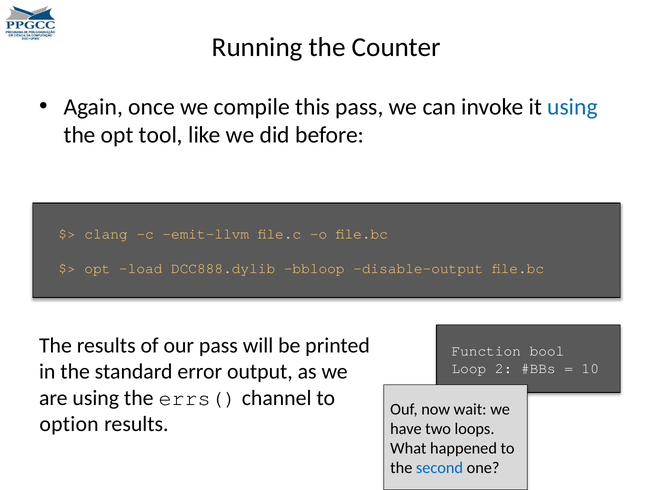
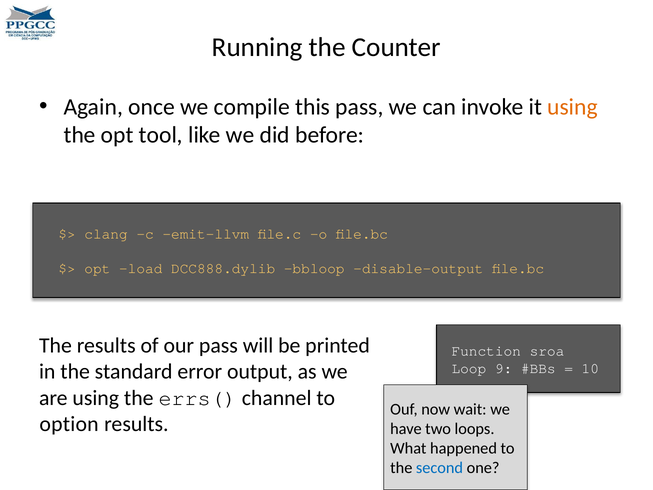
using colour: blue -> orange (572, 107)
bool: bool -> sroa (547, 351)
2: 2 -> 9 (504, 368)
